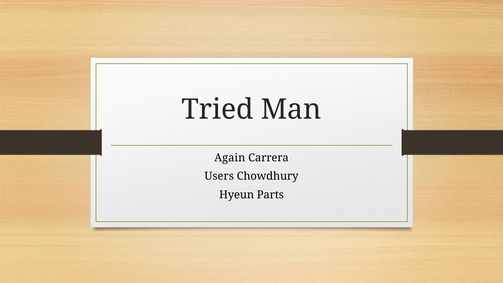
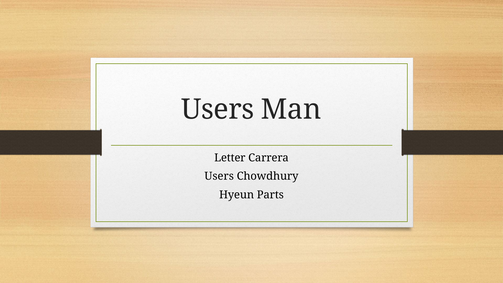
Tried: Tried -> Users (218, 110)
Again: Again -> Letter (230, 158)
